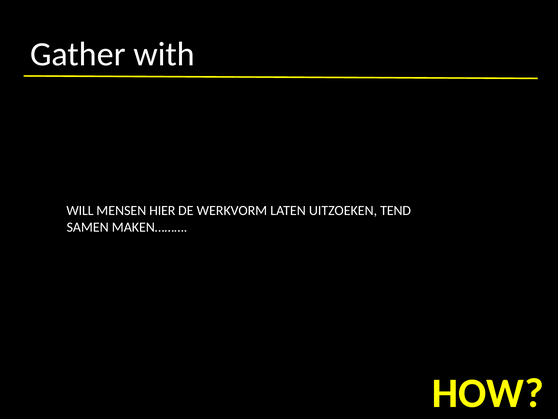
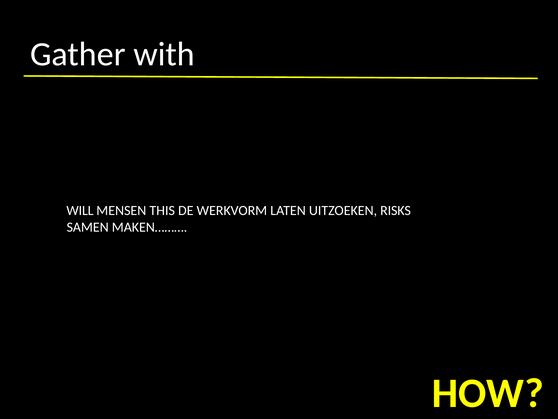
HIER: HIER -> THIS (162, 210)
TEND: TEND -> RISKS (396, 210)
